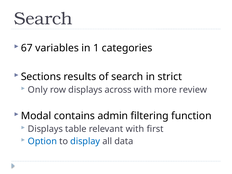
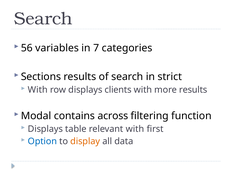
67: 67 -> 56 (27, 48)
1: 1 -> 7 (96, 48)
Only: Only -> With (38, 90)
across: across -> clients (118, 90)
more review: review -> results (193, 90)
admin: admin -> across (113, 116)
display colour: blue -> orange (85, 141)
